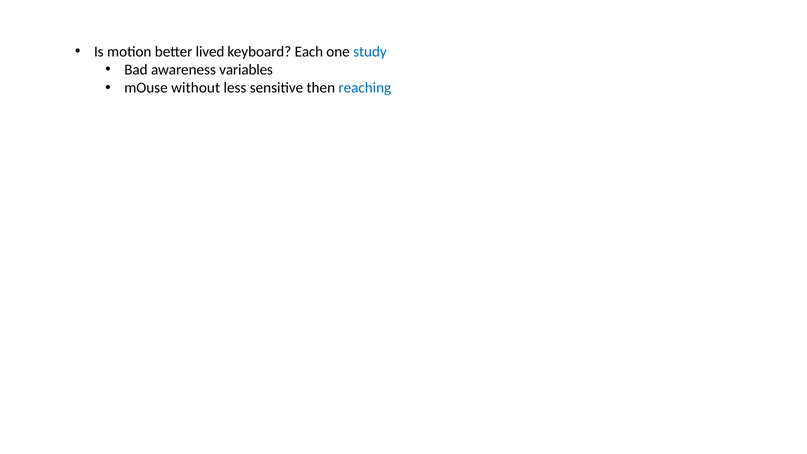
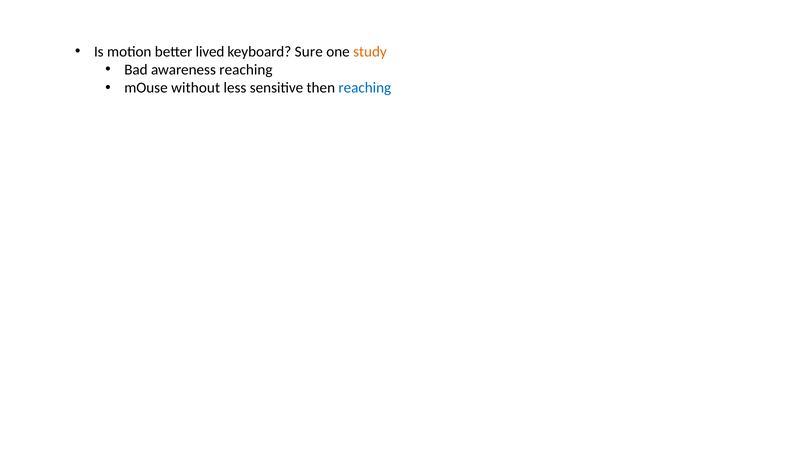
Each: Each -> Sure (309, 52)
study colour: blue -> orange (370, 52)
awareness variables: variables -> reaching (246, 70)
